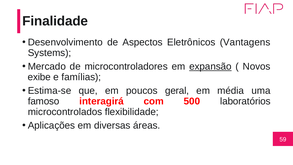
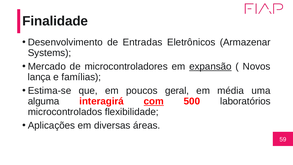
Aspectos: Aspectos -> Entradas (143, 42)
Vantagens: Vantagens -> Armazenar (245, 42)
exibe: exibe -> lança (39, 77)
famoso: famoso -> alguma (44, 101)
com underline: none -> present (154, 101)
